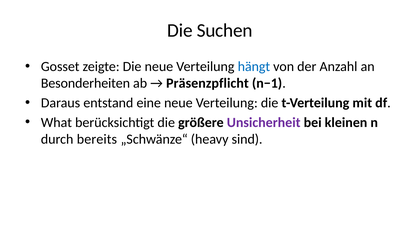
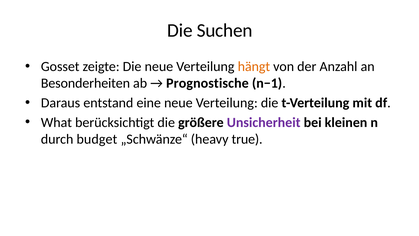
hängt colour: blue -> orange (254, 66)
Präsenzpflicht: Präsenzpflicht -> Prognostische (207, 83)
bereits: bereits -> budget (97, 139)
sind: sind -> true (247, 139)
